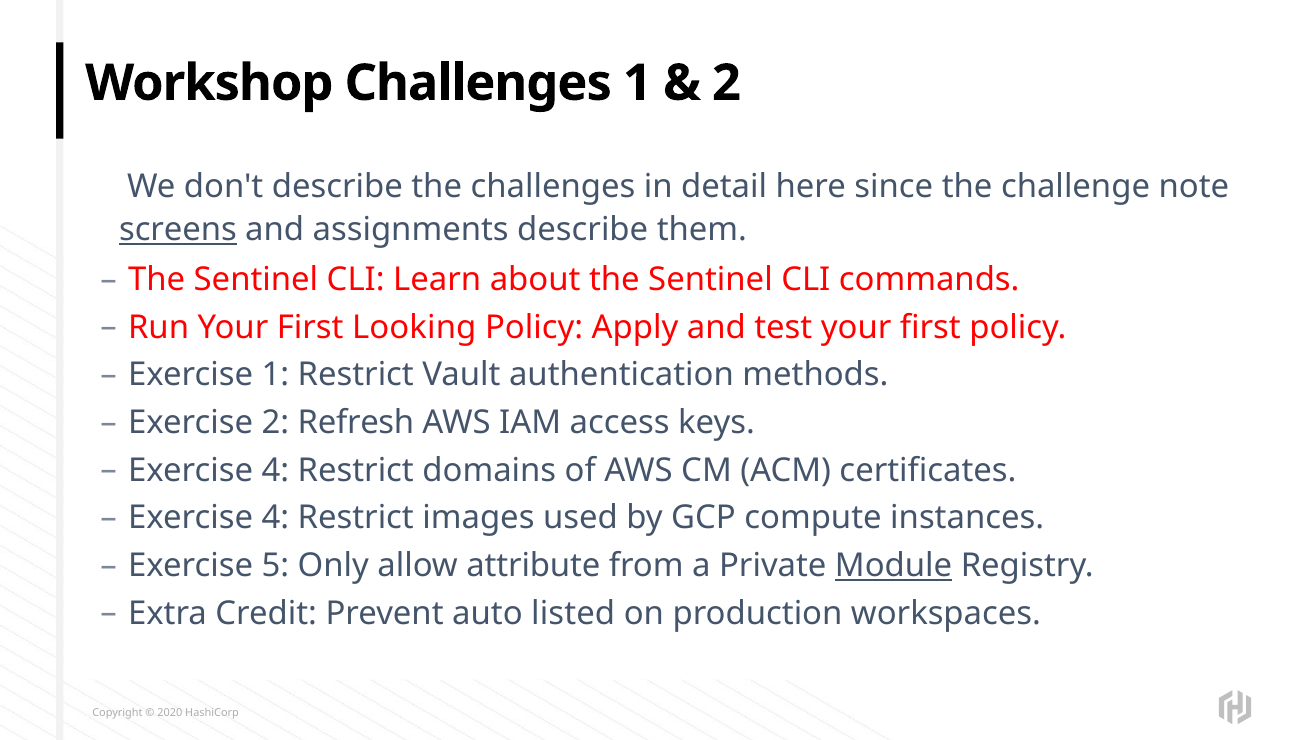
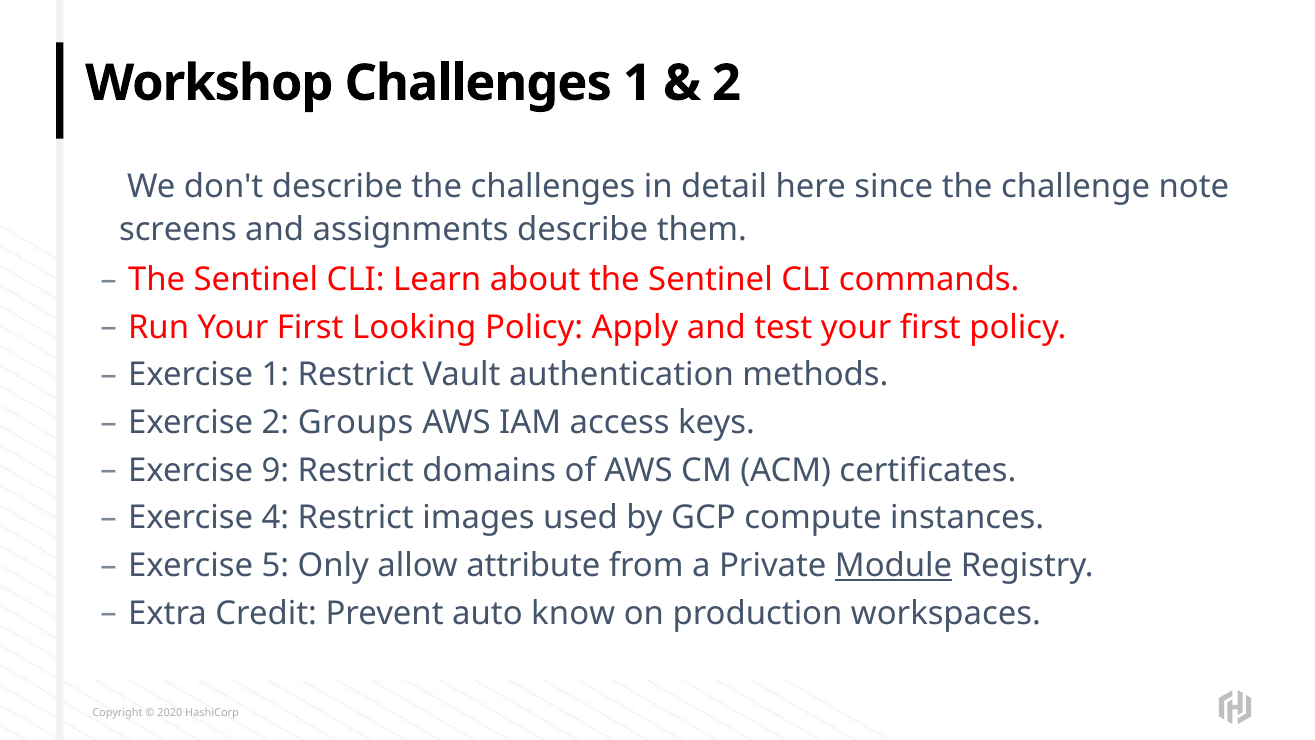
screens underline: present -> none (178, 230)
Refresh: Refresh -> Groups (356, 422)
4: 4 -> 9 (275, 470)
listed: listed -> know (573, 613)
